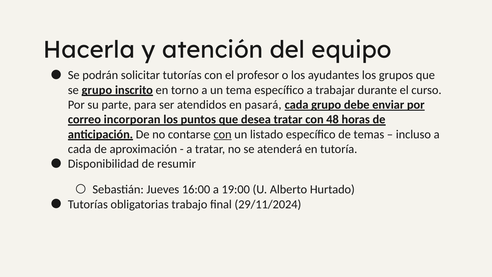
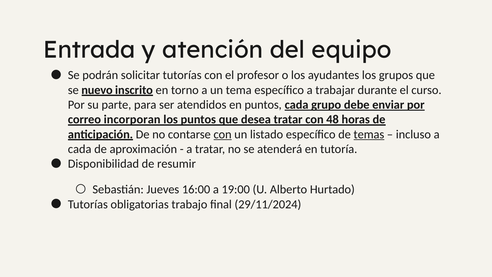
Hacerla: Hacerla -> Entrada (89, 50)
se grupo: grupo -> nuevo (97, 90)
en pasará: pasará -> puntos (263, 105)
temas underline: none -> present (369, 134)
